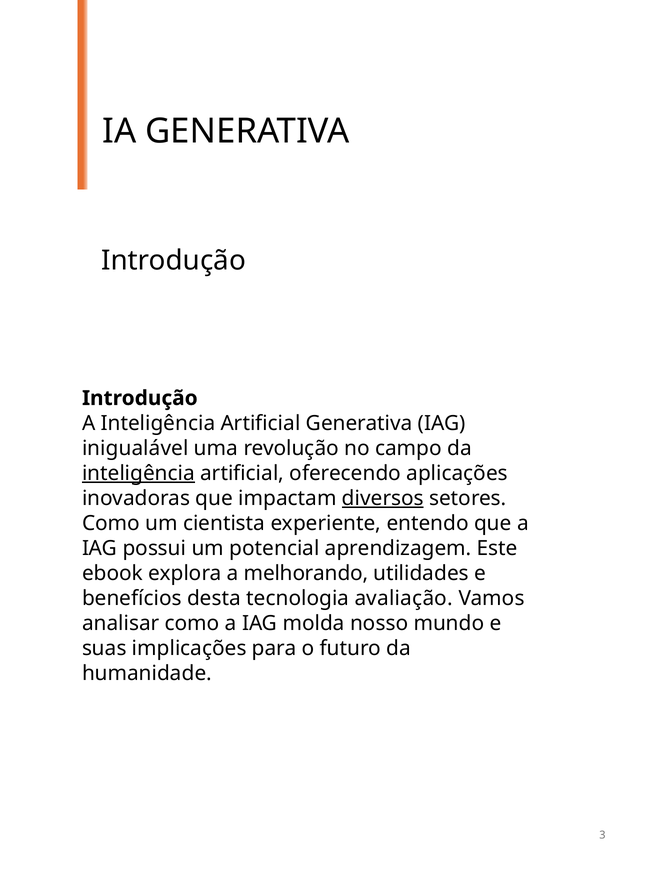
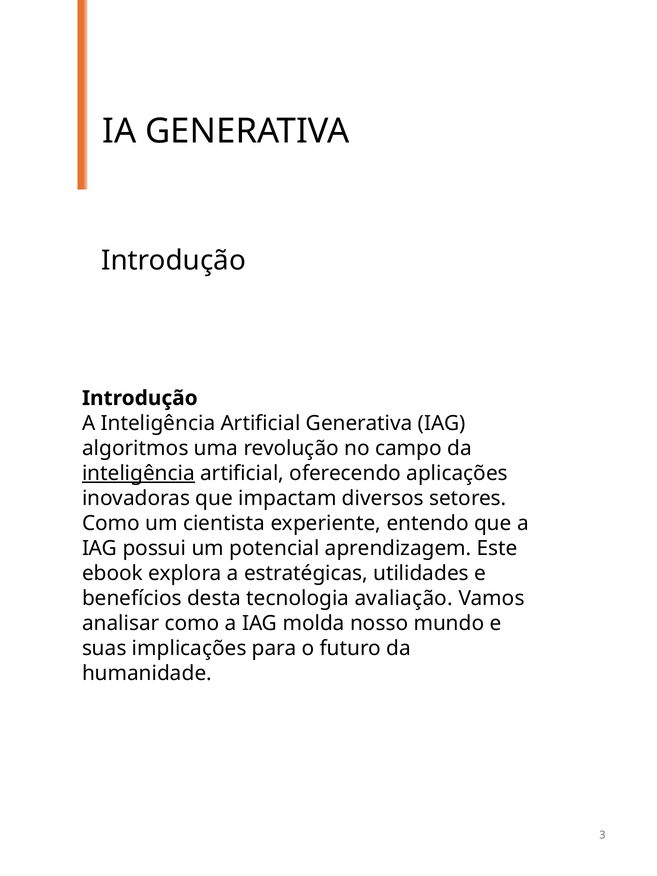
inigualável: inigualável -> algoritmos (135, 448)
diversos underline: present -> none (383, 498)
melhorando: melhorando -> estratégicas (306, 573)
